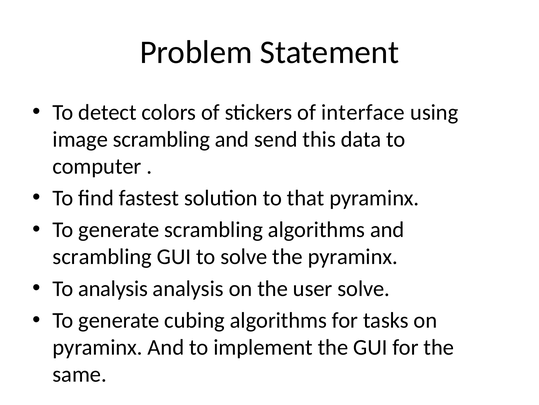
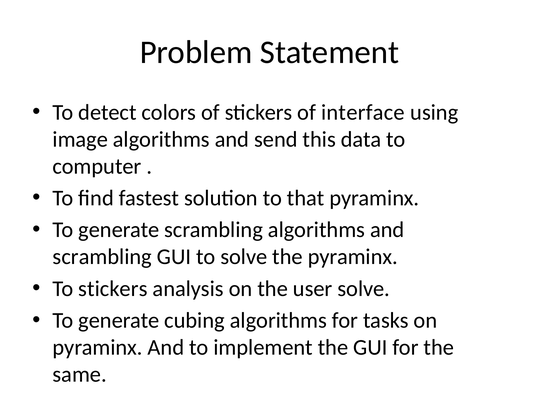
image scrambling: scrambling -> algorithms (161, 139)
To analysis: analysis -> stickers (113, 288)
